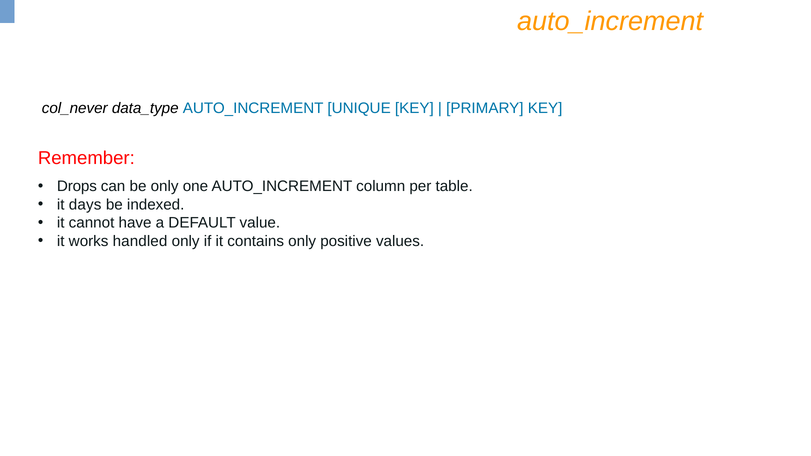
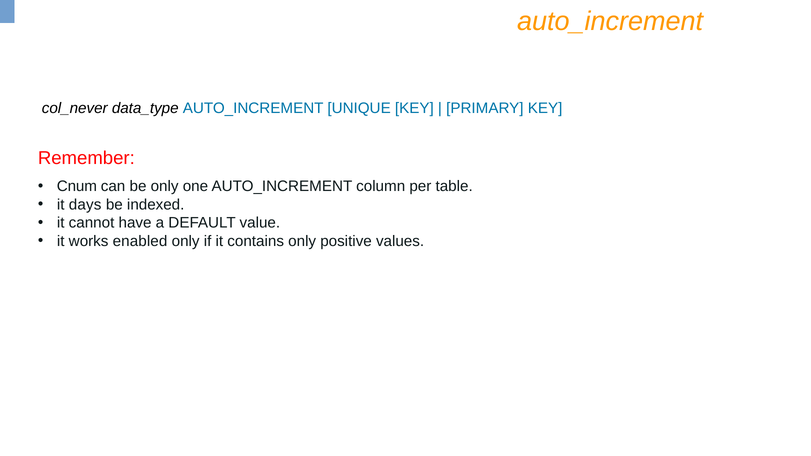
Drops: Drops -> Cnum (77, 186)
handled: handled -> enabled (140, 241)
